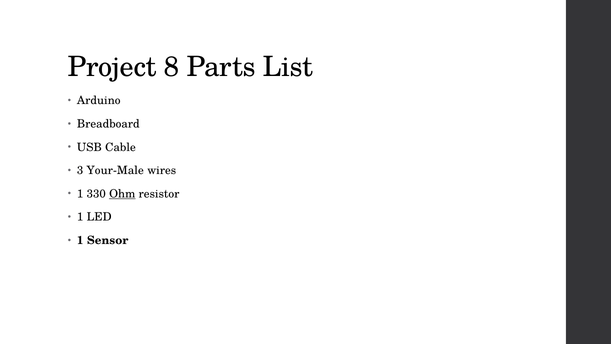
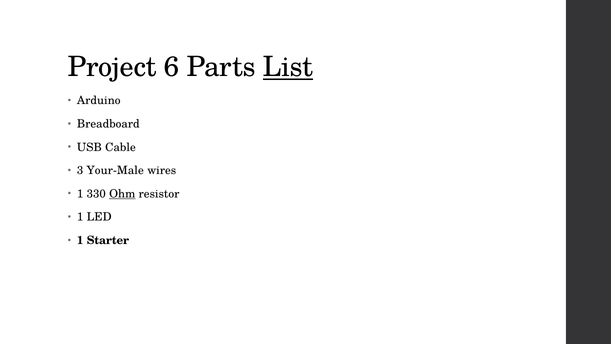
8: 8 -> 6 (172, 67)
List underline: none -> present (288, 67)
Sensor: Sensor -> Starter (108, 240)
